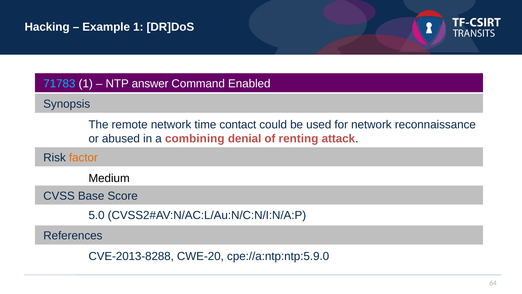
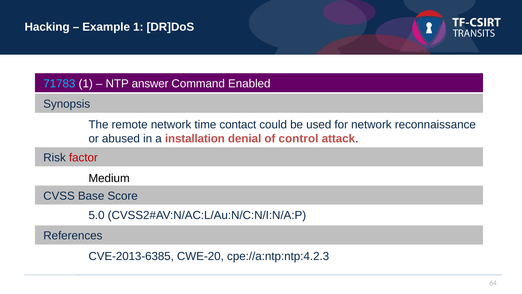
combining: combining -> installation (195, 138)
renting: renting -> control (298, 138)
factor colour: orange -> red (83, 157)
CVE-2013-8288: CVE-2013-8288 -> CVE-2013-6385 (131, 256)
cpe://a:ntp:ntp:5.9.0: cpe://a:ntp:ntp:5.9.0 -> cpe://a:ntp:ntp:4.2.3 (278, 256)
